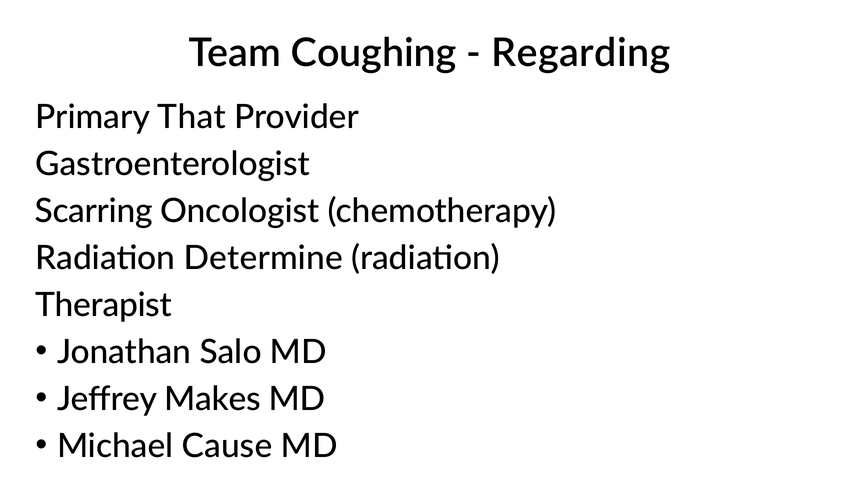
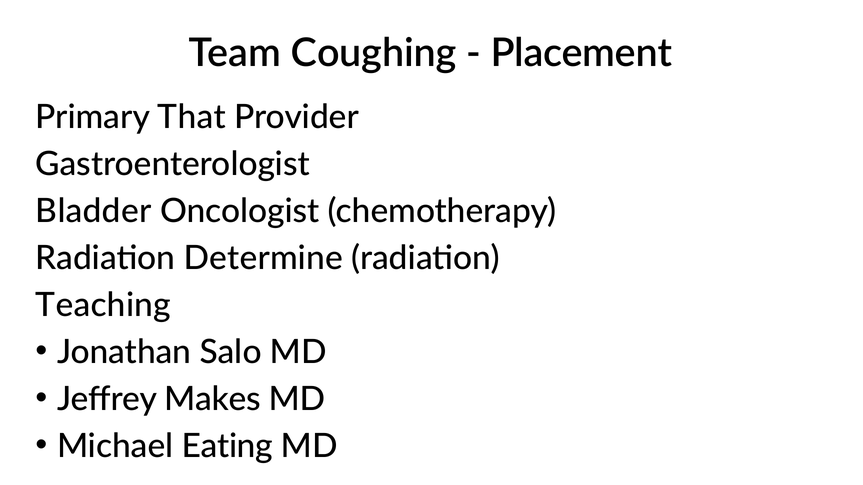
Regarding: Regarding -> Placement (581, 53)
Scarring: Scarring -> Bladder (93, 212)
Therapist: Therapist -> Teaching (103, 306)
Cause: Cause -> Eating (227, 447)
